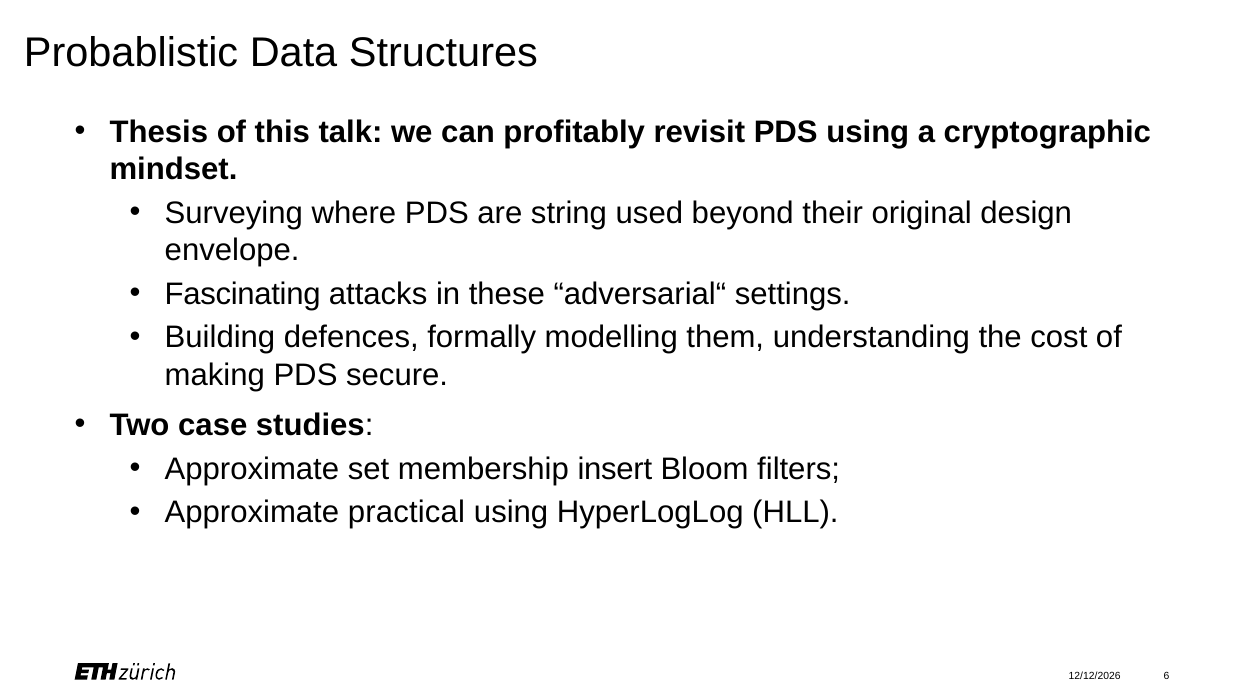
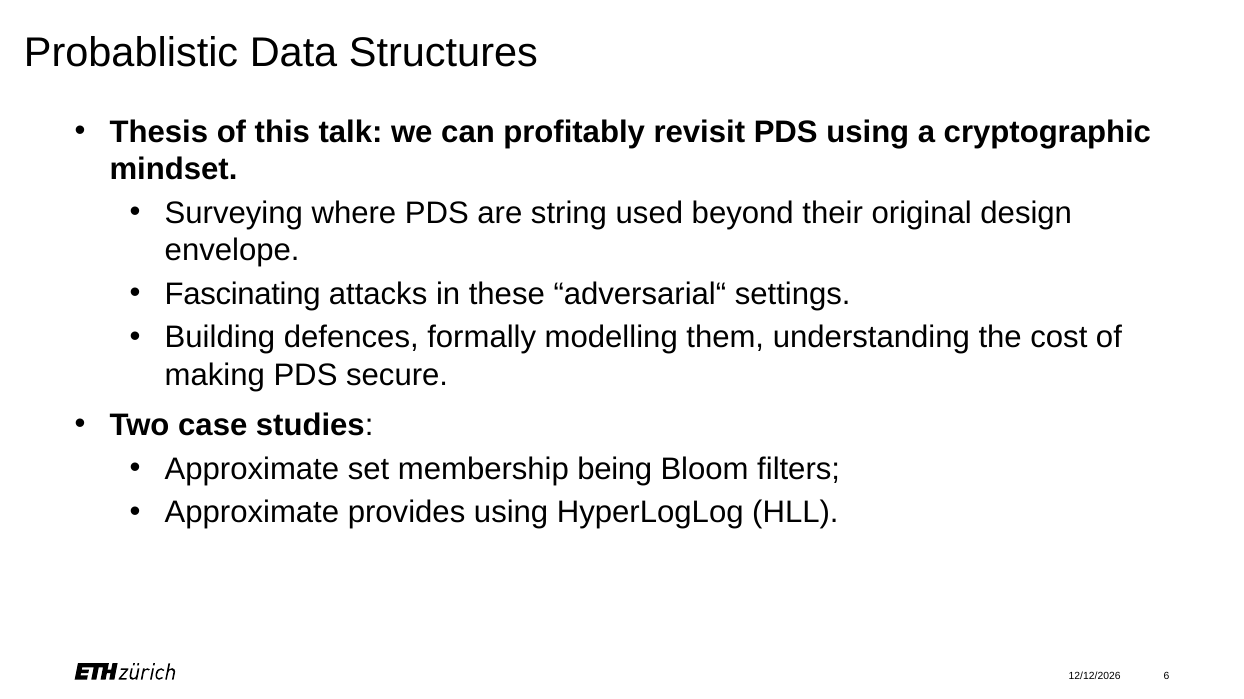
insert: insert -> being (615, 469)
practical: practical -> provides (407, 513)
